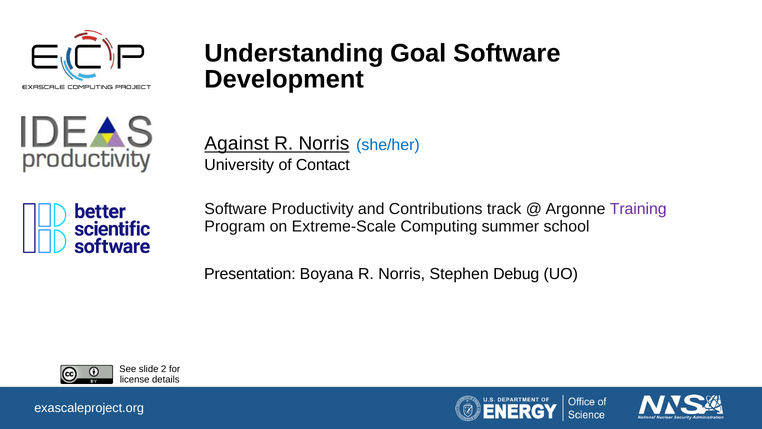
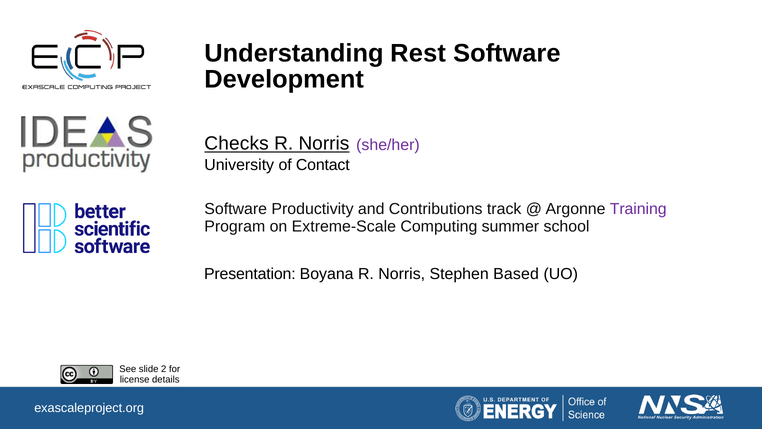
Goal: Goal -> Rest (418, 54)
Against: Against -> Checks (237, 143)
she/her colour: blue -> purple (388, 145)
Debug: Debug -> Based (516, 274)
